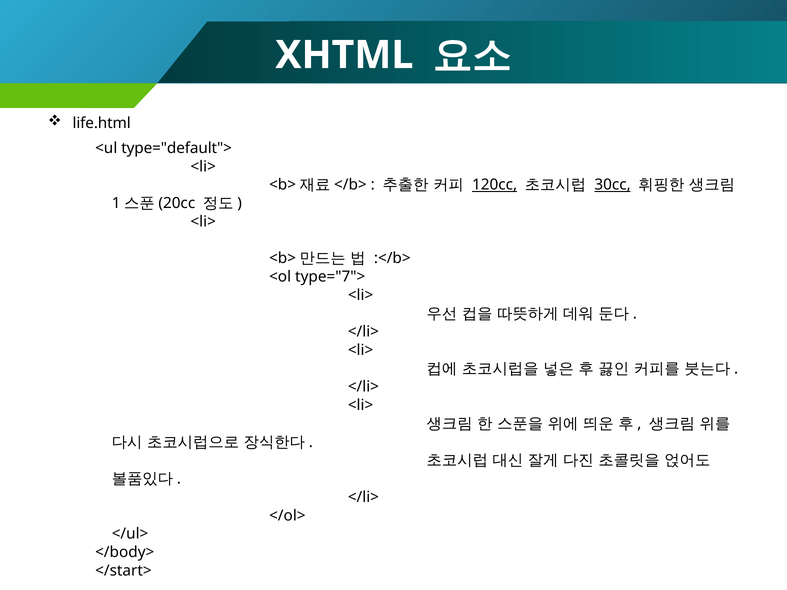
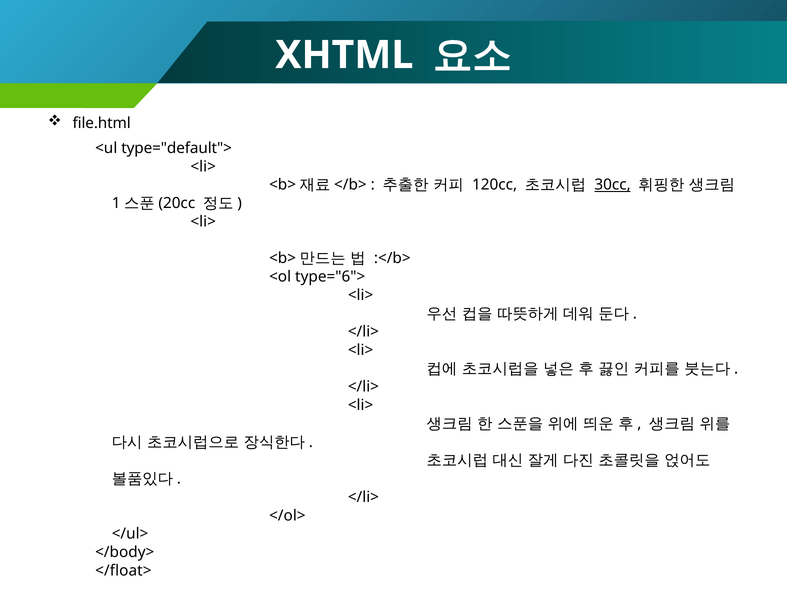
life.html: life.html -> file.html (102, 123)
120cc underline: present -> none (495, 185)
type="7">: type="7"> -> type="6"> (330, 277)
</start>: </start> -> </float> (123, 571)
